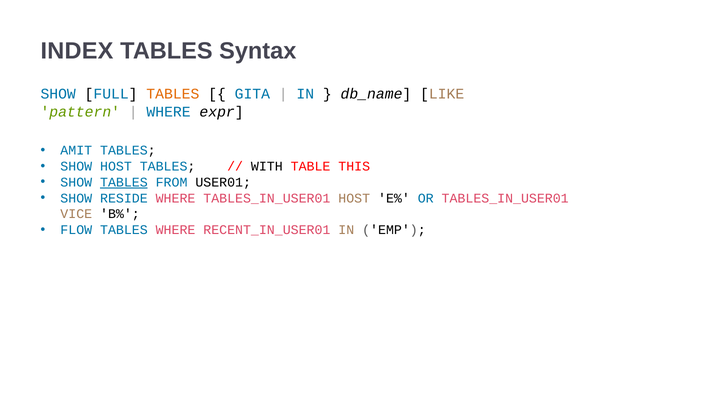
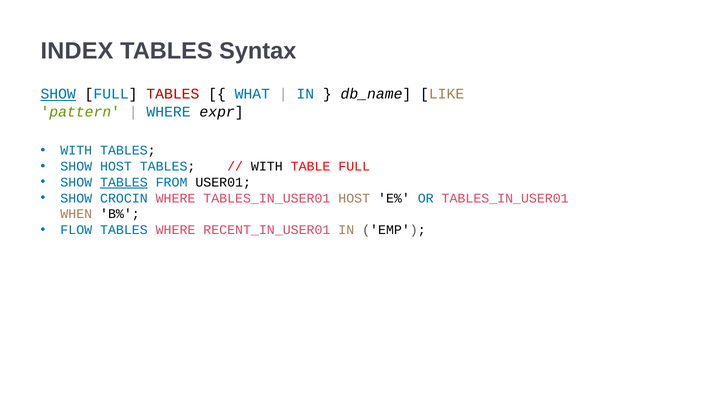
SHOW underline: none -> present (58, 94)
TABLES colour: orange -> red (173, 94)
GITA: GITA -> WHAT (252, 94)
AMIT: AMIT -> WITH (76, 151)
TABLE THIS: THIS -> FULL (354, 166)
RESIDE: RESIDE -> CROCIN (124, 198)
VICE: VICE -> WHEN (76, 214)
